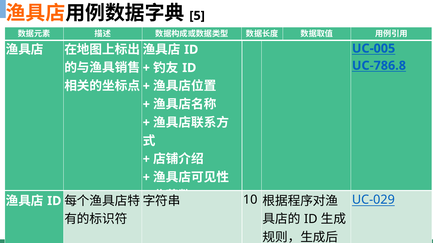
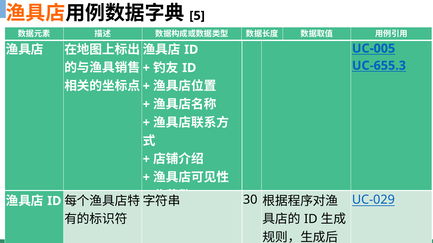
UC-786.8: UC-786.8 -> UC-655.3 (379, 66)
10: 10 -> 30 (250, 200)
